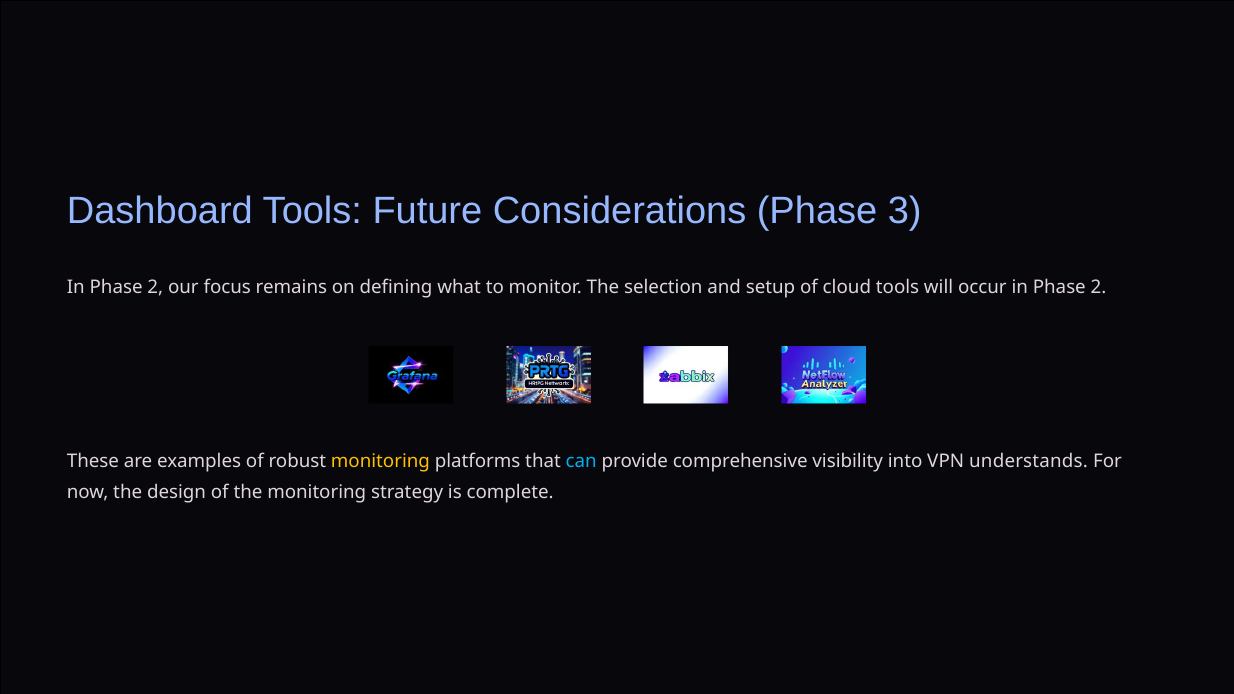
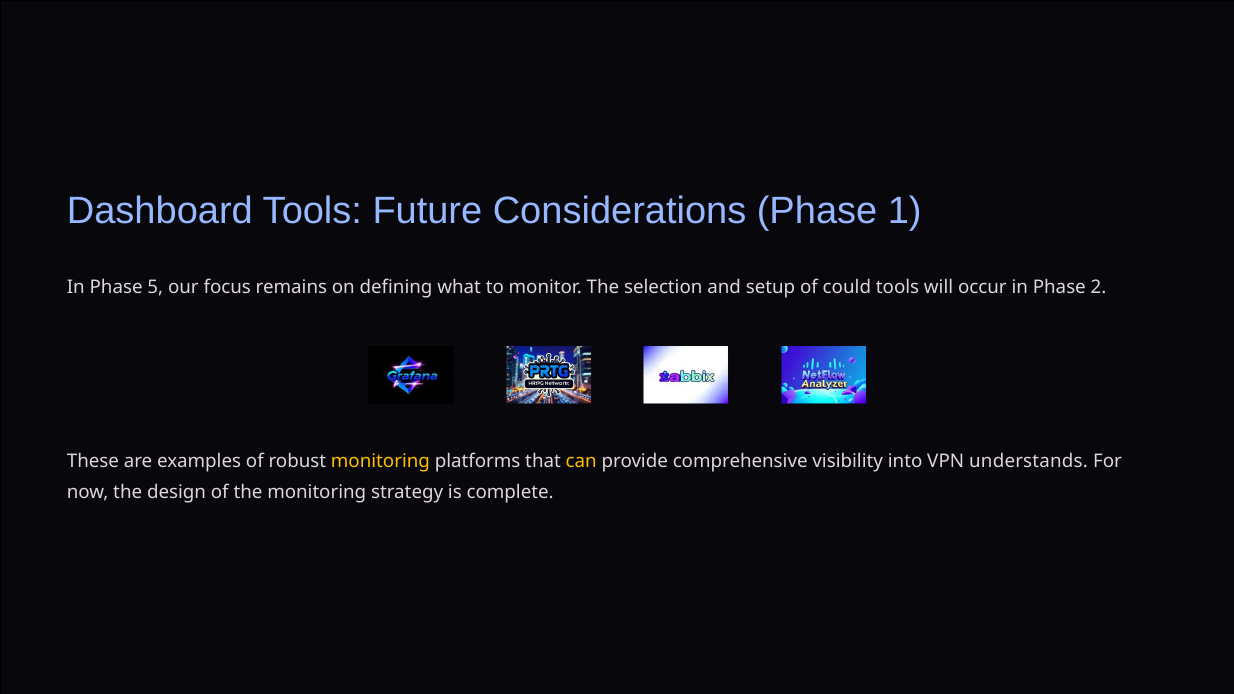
3: 3 -> 1 (905, 211)
2: 2 -> 5 (155, 287)
cloud: cloud -> could (847, 287)
can colour: light blue -> yellow (581, 462)
